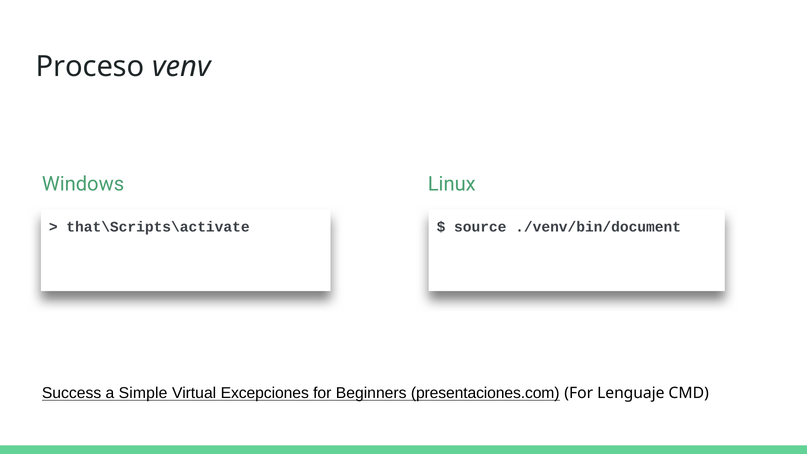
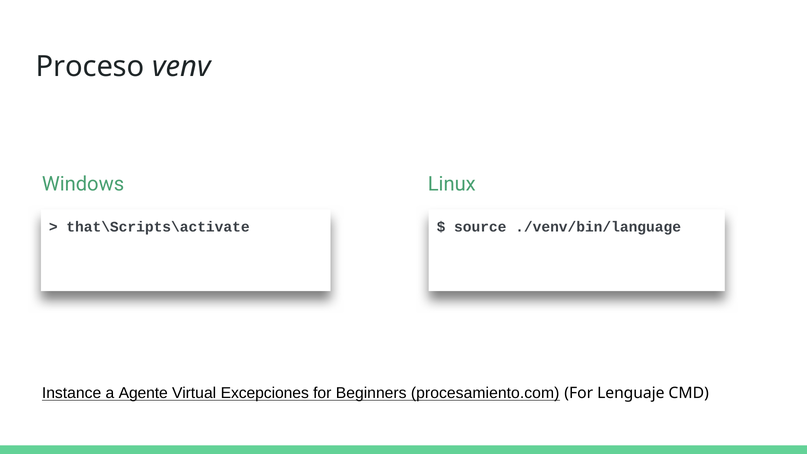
./venv/bin/document: ./venv/bin/document -> ./venv/bin/language (598, 227)
Success: Success -> Instance (72, 393)
Simple: Simple -> Agente (143, 393)
presentaciones.com: presentaciones.com -> procesamiento.com (485, 393)
